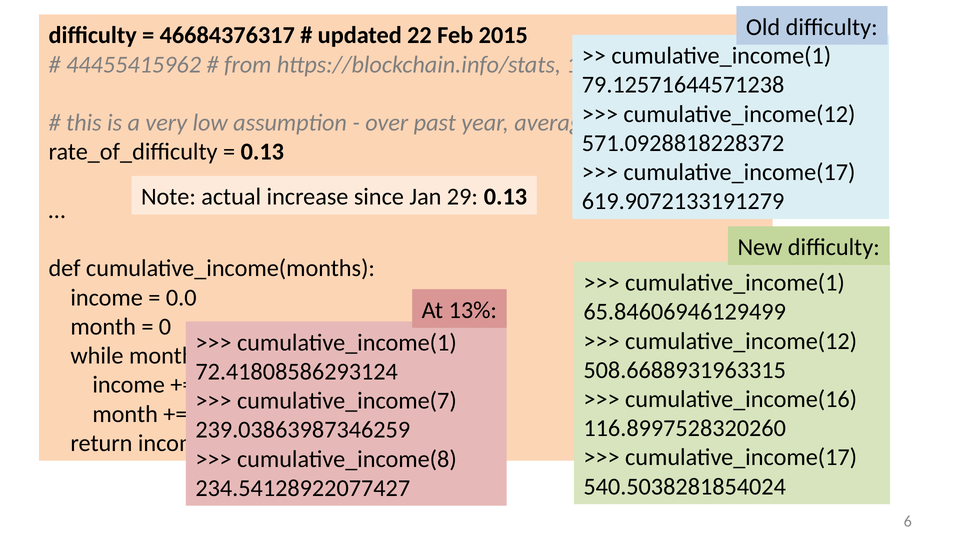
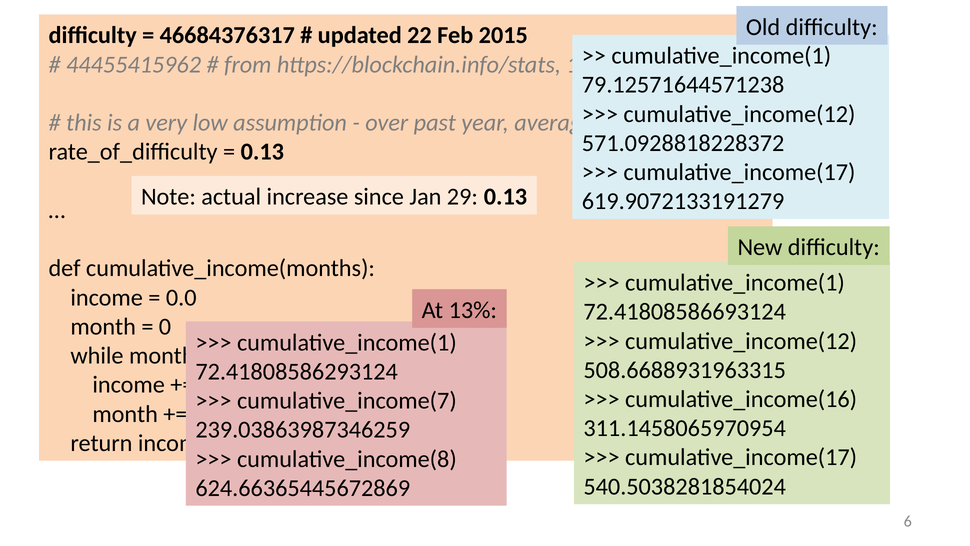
65.84606946129499: 65.84606946129499 -> 72.41808586693124 (685, 312)
116.8997528320260: 116.8997528320260 -> 311.1458065970954 (685, 428)
234.54128922077427: 234.54128922077427 -> 624.66365445672869 (303, 488)
